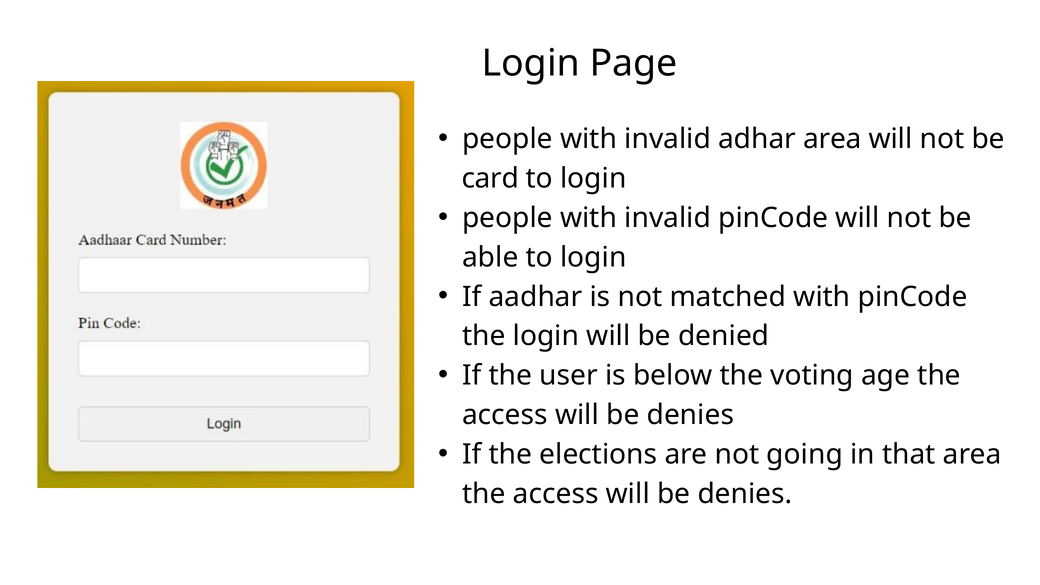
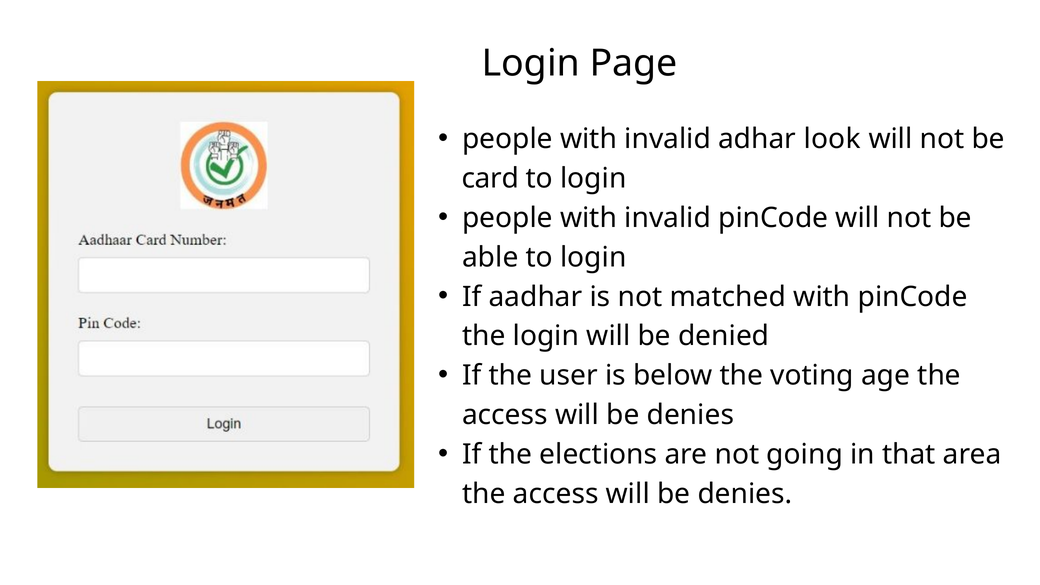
adhar area: area -> look (832, 139)
